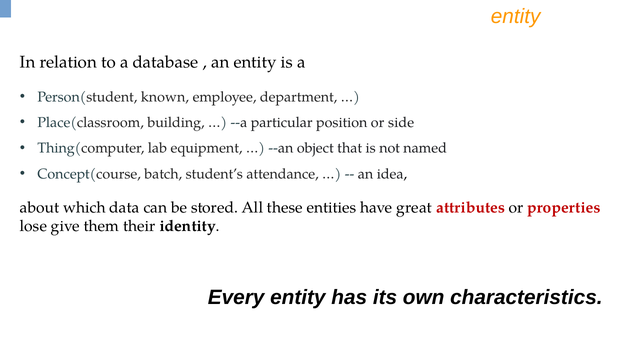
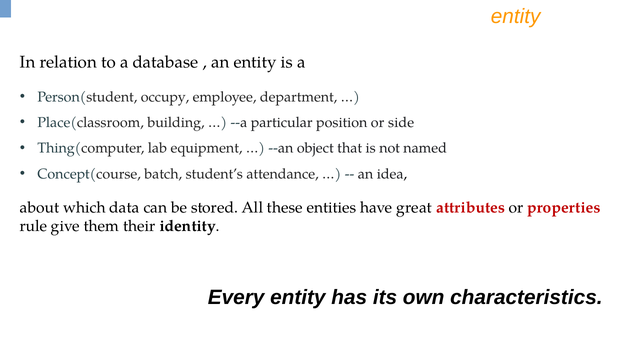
known: known -> occupy (165, 97)
lose: lose -> rule (34, 226)
